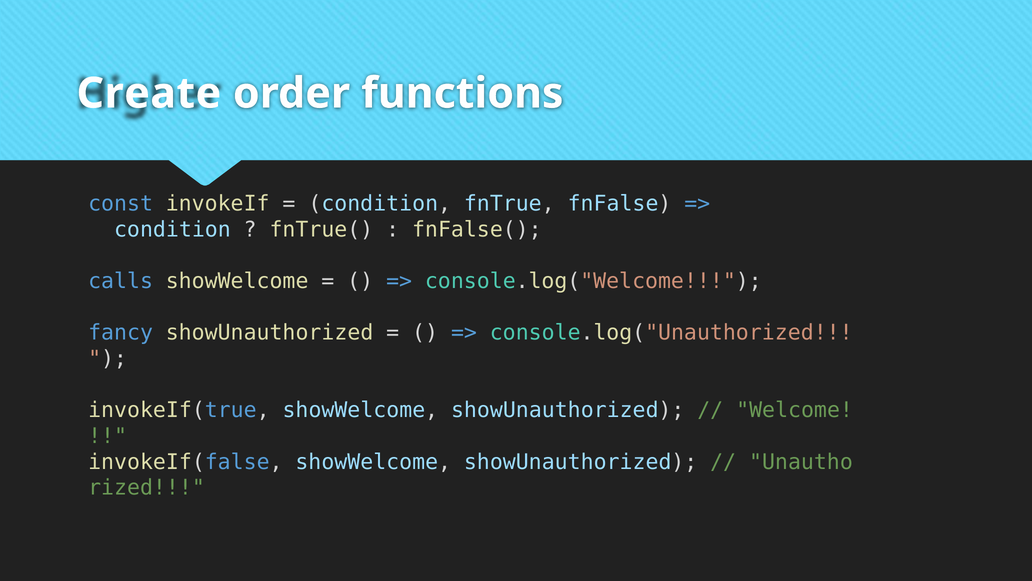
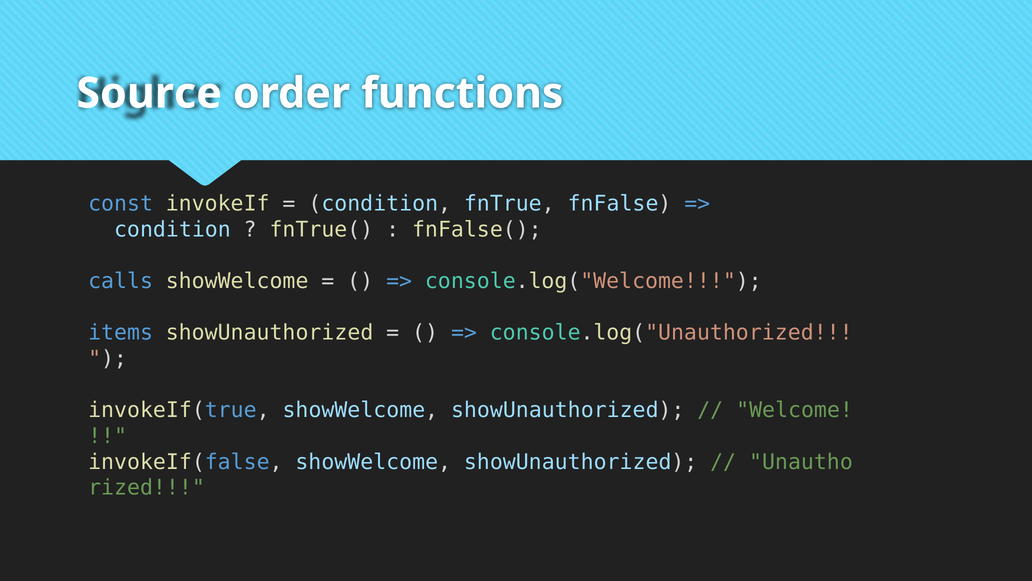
Create: Create -> Source (149, 93)
fancy: fancy -> items (121, 333)
